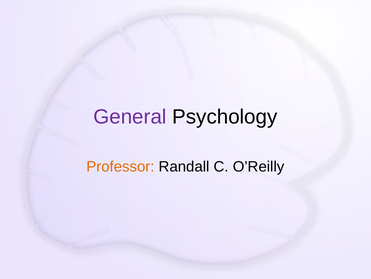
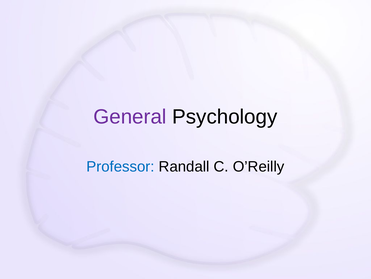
Professor colour: orange -> blue (121, 166)
